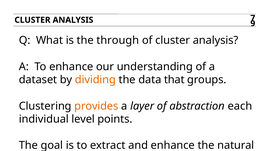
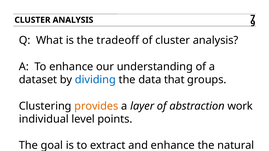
through: through -> tradeoff (118, 40)
dividing colour: orange -> blue (95, 80)
each: each -> work (240, 106)
